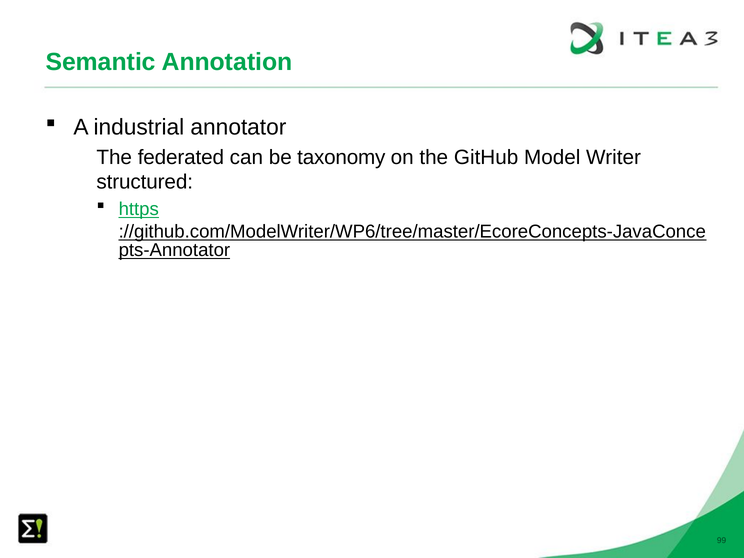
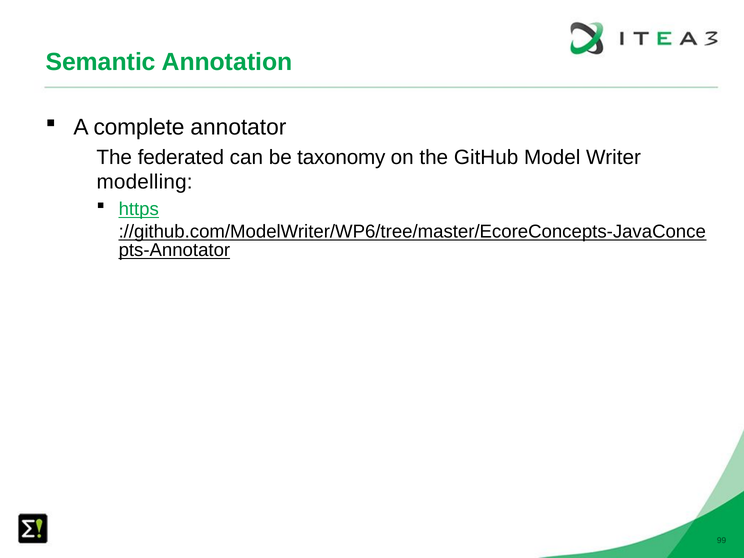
industrial: industrial -> complete (139, 127)
structured: structured -> modelling (145, 182)
